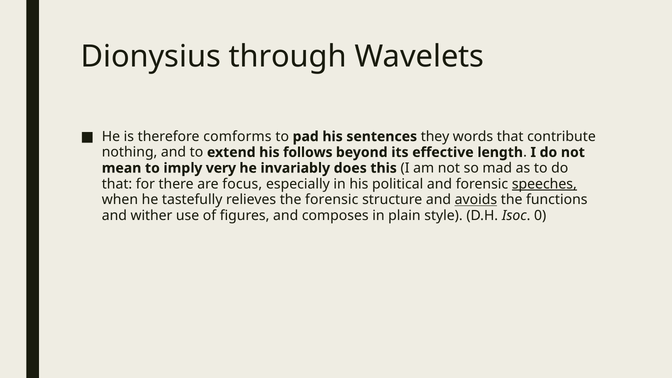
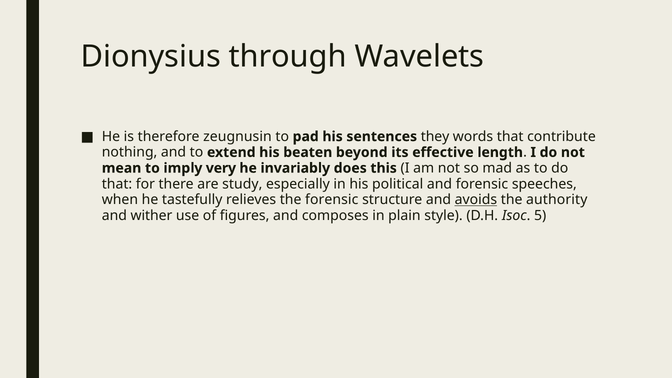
comforms: comforms -> zeugnusin (237, 137)
follows: follows -> beaten (308, 152)
focus: focus -> study (242, 184)
speeches underline: present -> none (544, 184)
functions: functions -> authority (557, 200)
0: 0 -> 5 (540, 216)
